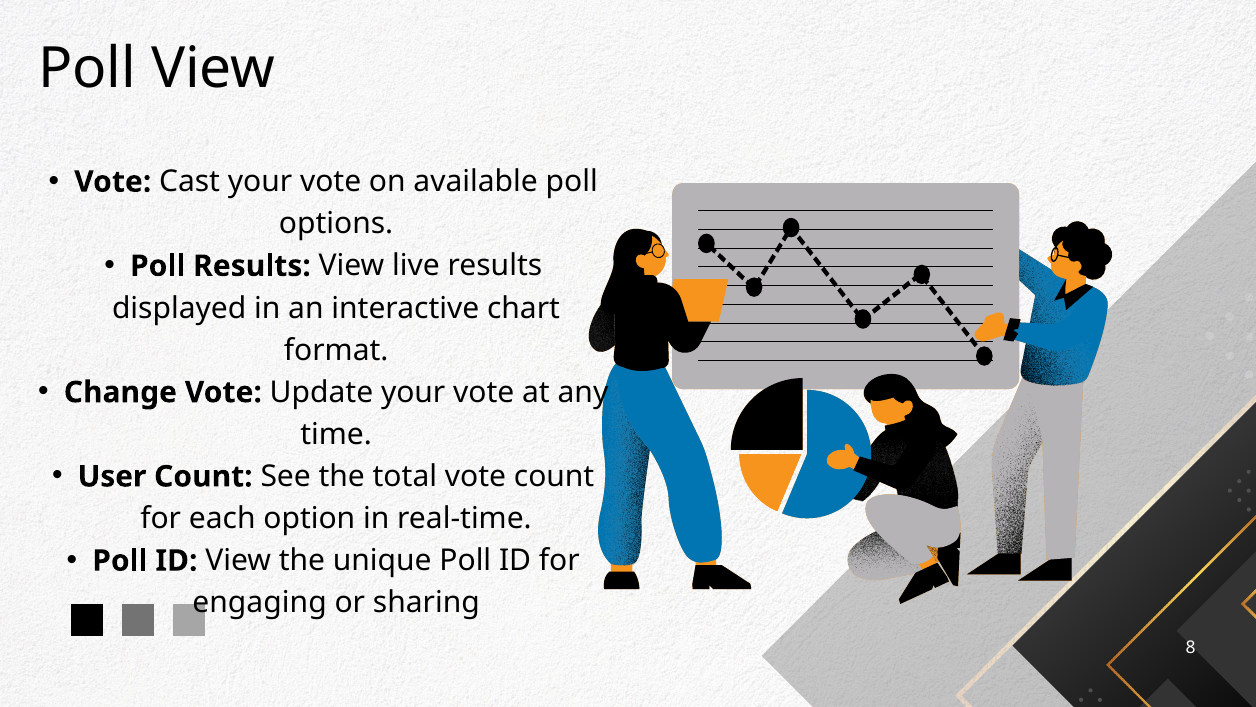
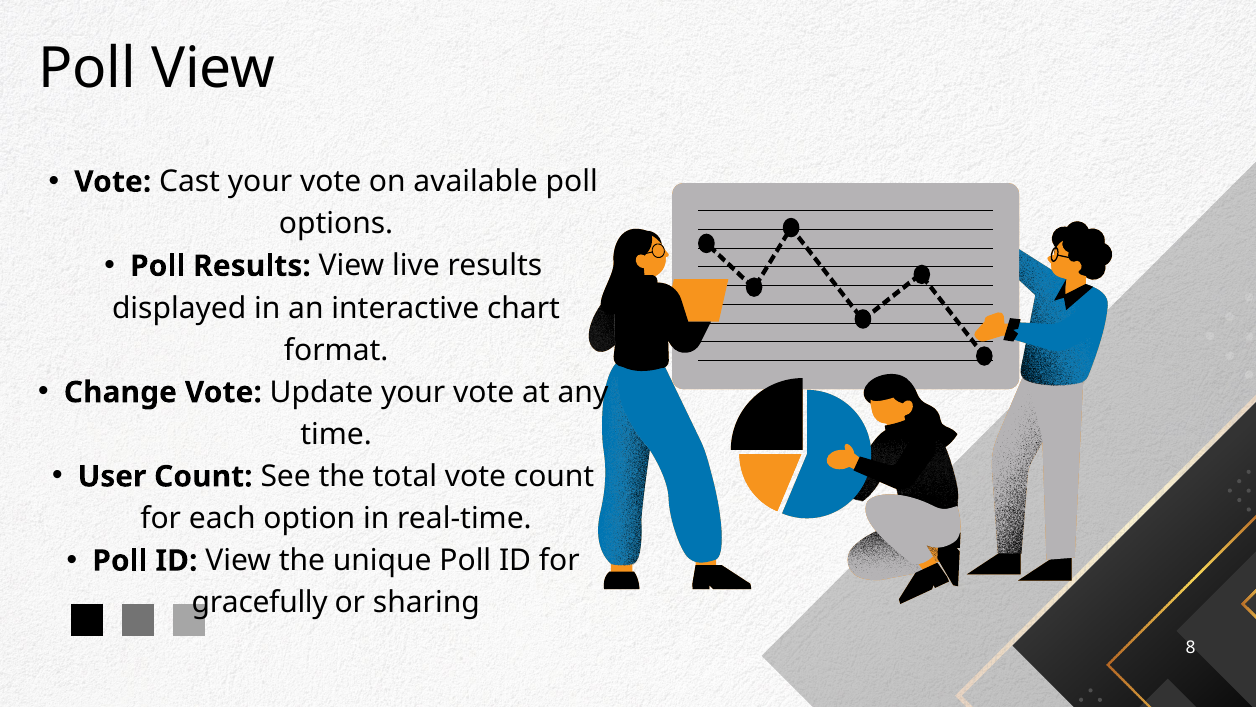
engaging: engaging -> gracefully (260, 602)
